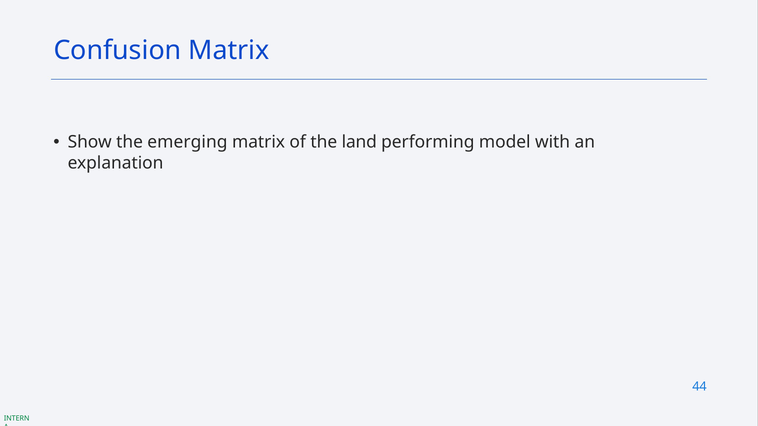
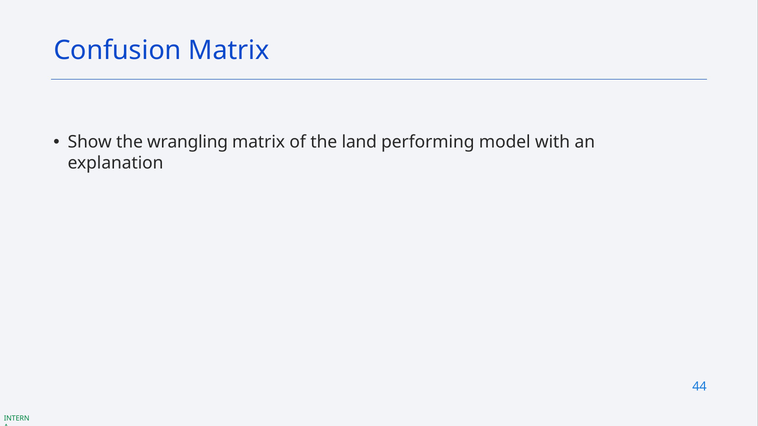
emerging: emerging -> wrangling (188, 142)
